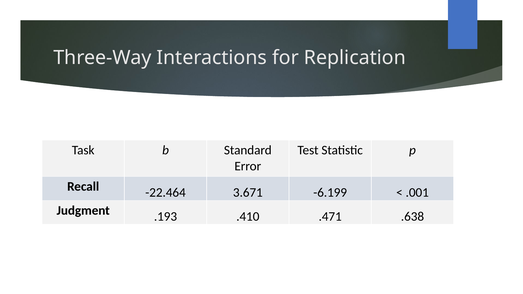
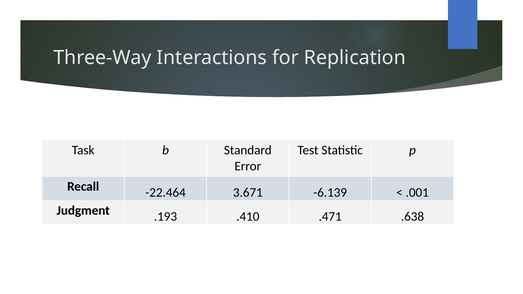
-6.199: -6.199 -> -6.139 (330, 193)
